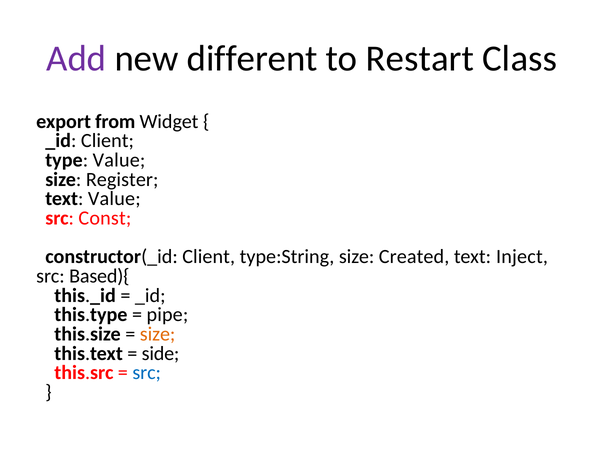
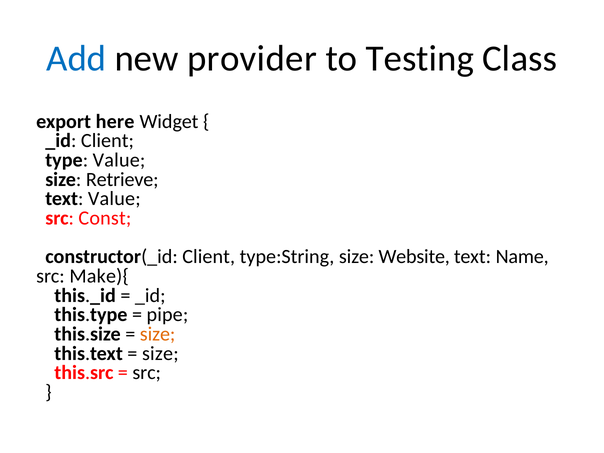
Add colour: purple -> blue (76, 58)
different: different -> provider (252, 58)
Restart: Restart -> Testing (420, 58)
from: from -> here (115, 121)
Register: Register -> Retrieve (122, 179)
Created: Created -> Website (414, 257)
Inject: Inject -> Name (522, 257)
Based){: Based){ -> Make){ (99, 276)
side: side -> size (160, 353)
src colour: blue -> black (147, 373)
